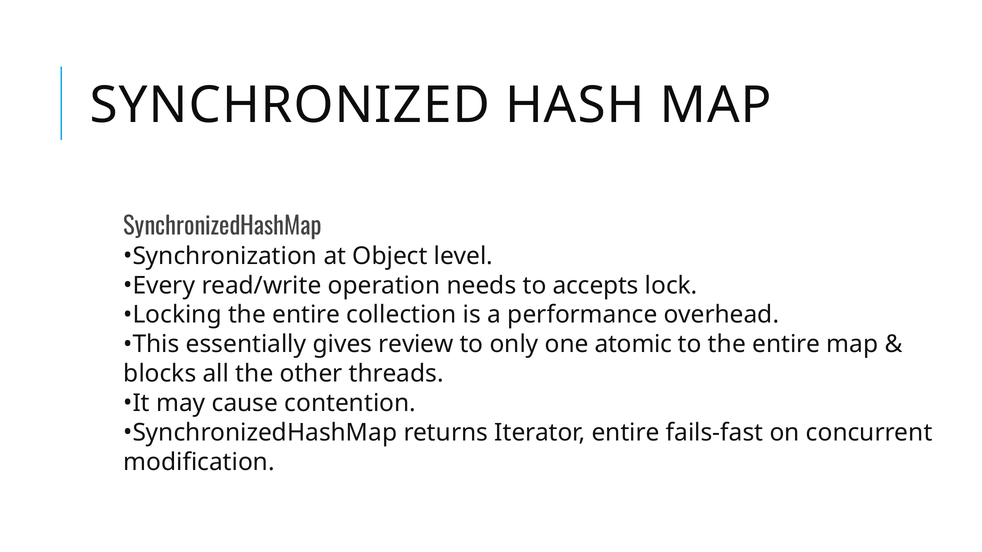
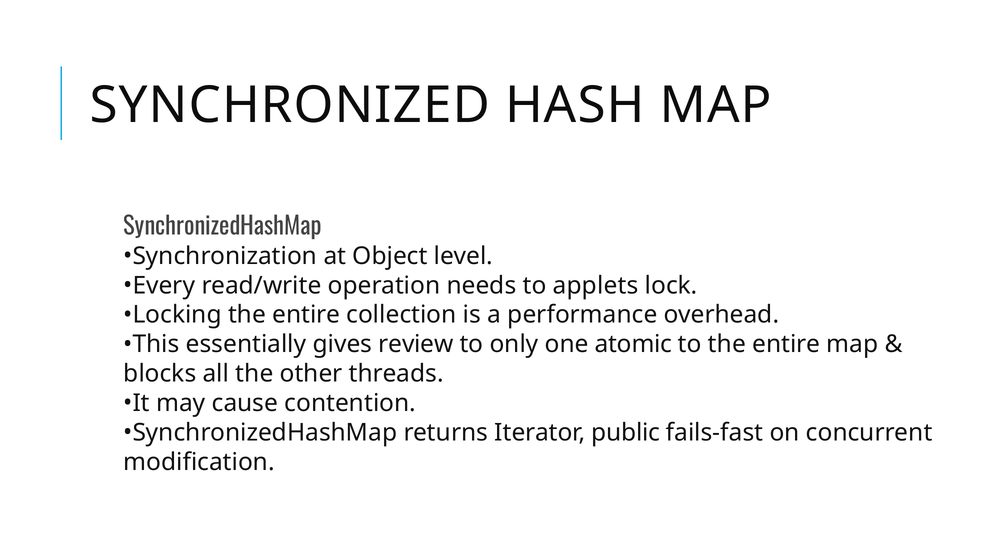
accepts: accepts -> applets (596, 286)
Iterator entire: entire -> public (626, 433)
